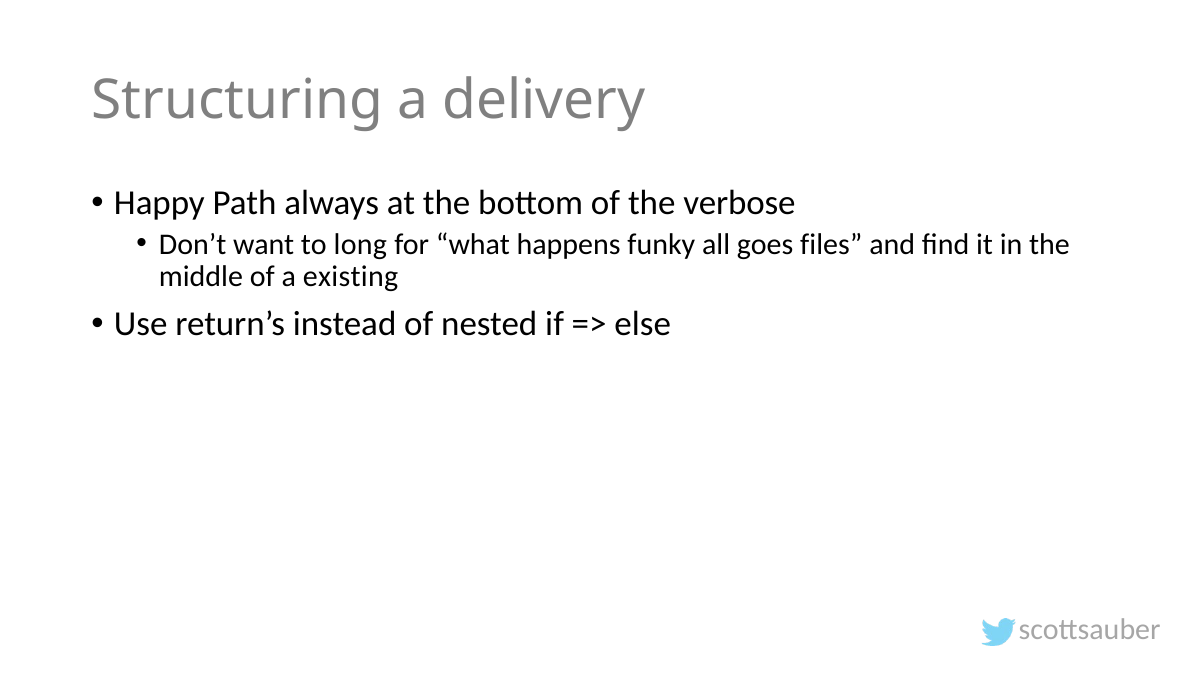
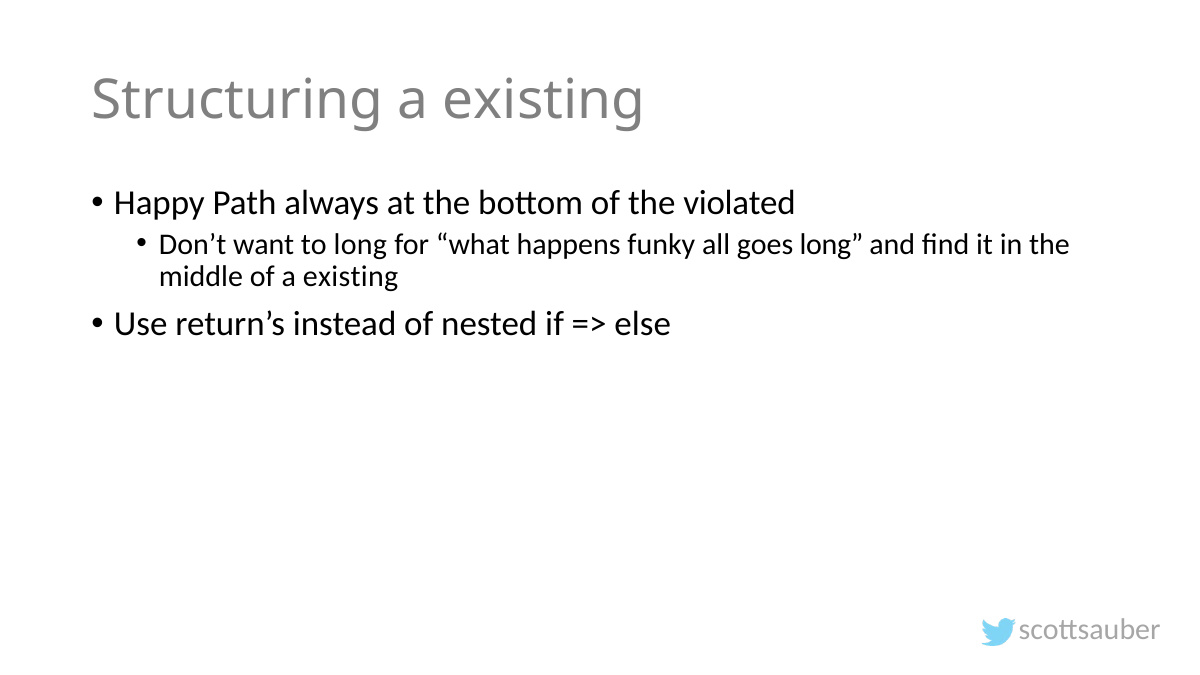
Structuring a delivery: delivery -> existing (544, 101)
verbose: verbose -> violated (739, 203)
goes files: files -> long (832, 244)
